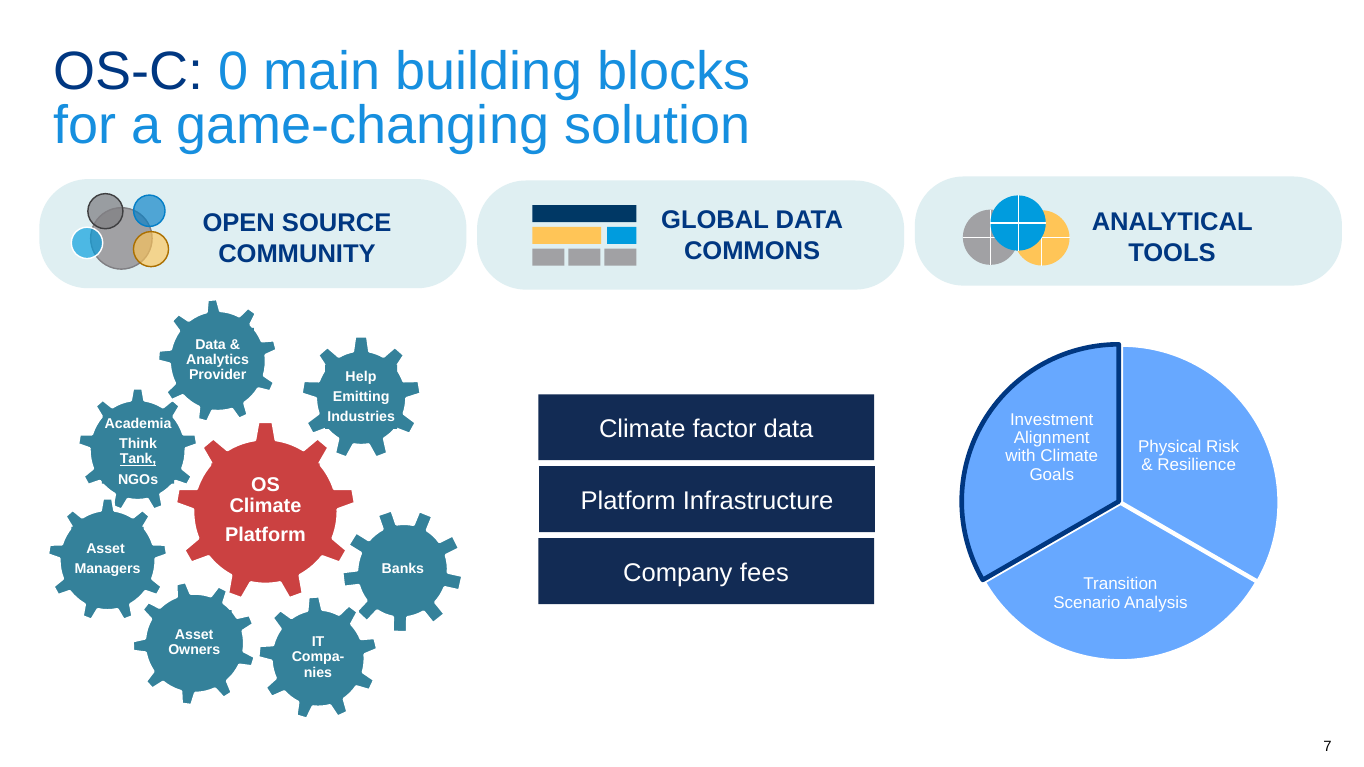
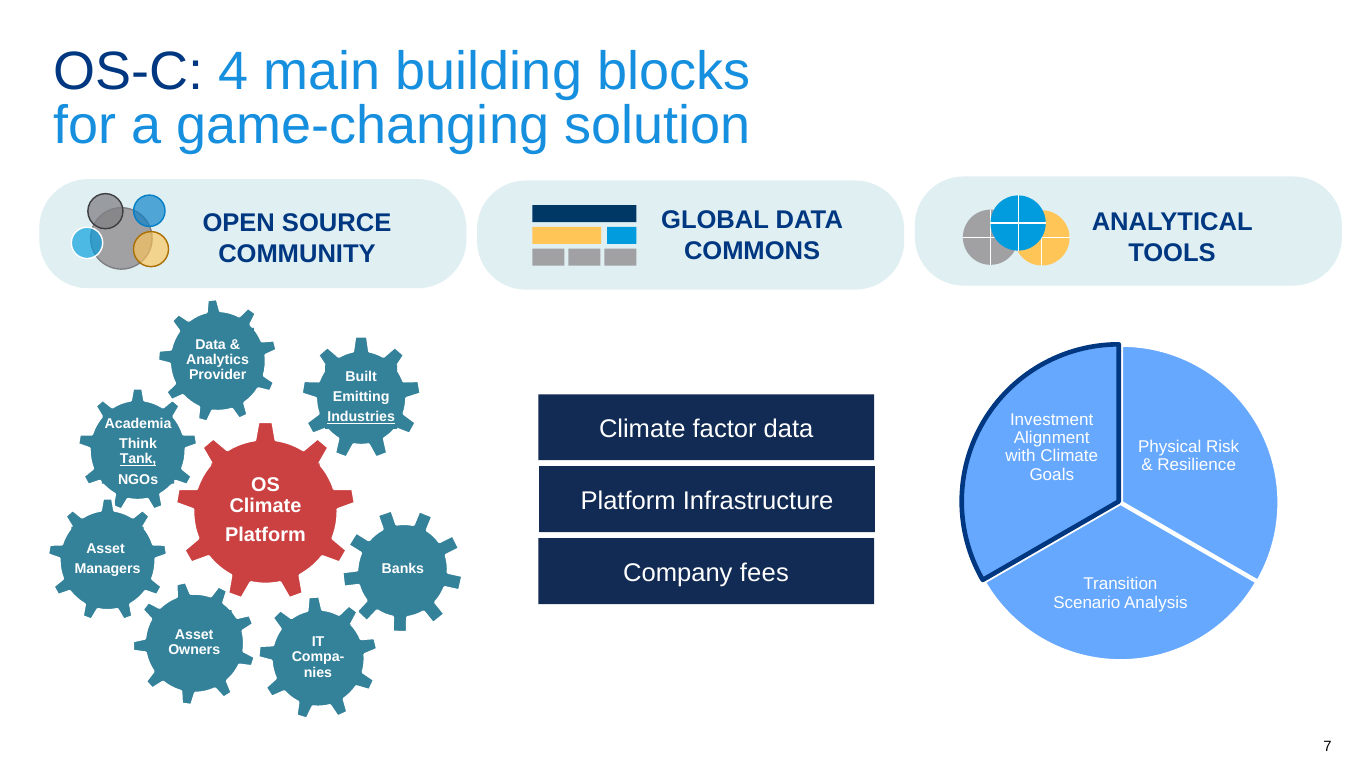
0: 0 -> 4 (234, 72)
Help: Help -> Built (361, 376)
Industries underline: none -> present (361, 417)
